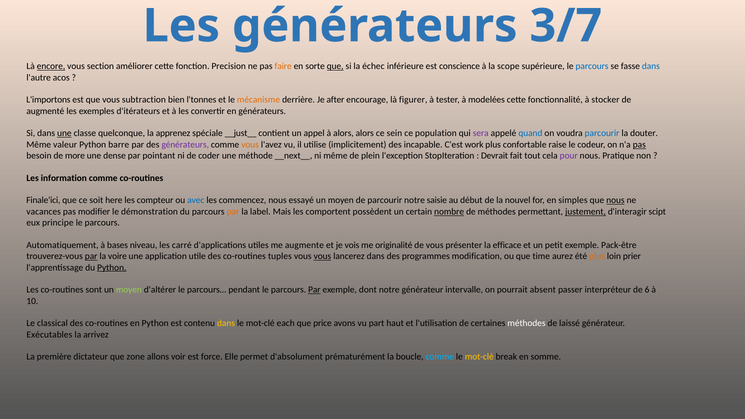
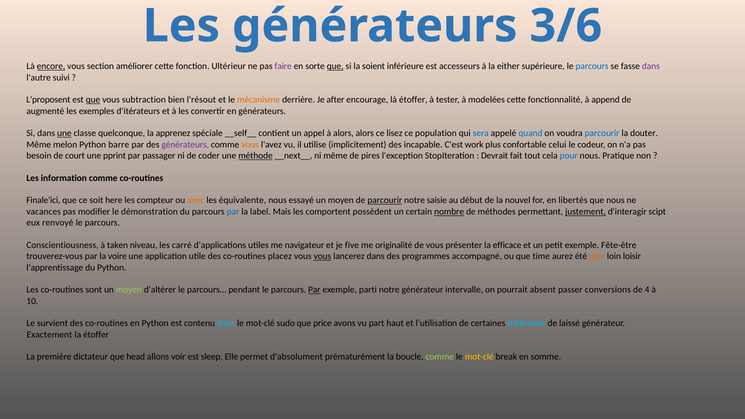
3/7: 3/7 -> 3/6 (566, 26)
Precision: Precision -> Ultérieur (229, 66)
faire colour: orange -> purple (283, 66)
échec: échec -> soient (374, 66)
conscience: conscience -> accesseurs (459, 66)
scope: scope -> either (508, 66)
dans colour: blue -> purple (651, 66)
acos: acos -> suivi (61, 78)
L'importons: L'importons -> L'proposent (48, 100)
que underline: none -> present (93, 100)
l'tonnes: l'tonnes -> l'résout (201, 100)
là figurer: figurer -> étoffer (413, 100)
stocker: stocker -> append (606, 100)
__just__: __just__ -> __self__ (241, 133)
sein: sein -> lisez (395, 133)
sera colour: purple -> blue (481, 133)
valeur: valeur -> melon (65, 145)
raise: raise -> celui (558, 145)
pas underline: present -> none (639, 145)
more: more -> court (75, 156)
dense: dense -> pprint (115, 156)
pointant: pointant -> passager (159, 156)
méthode underline: none -> present (256, 156)
plein: plein -> pires (370, 156)
pour colour: purple -> blue (569, 156)
avec colour: blue -> orange (196, 200)
commencez: commencez -> équivalente (243, 200)
parcourir underline: none -> present (385, 200)
simples: simples -> libertés (573, 200)
nous underline: present -> none (615, 200)
par colour: orange -> blue (233, 212)
principe: principe -> renvoyé (58, 223)
Automatiquement: Automatiquement -> Conscientiousness (62, 245)
bases: bases -> taken (118, 245)
augmente: augmente -> navigateur (305, 245)
vois: vois -> five (352, 245)
Pack-être: Pack-être -> Fête-être (619, 245)
par underline: present -> none (91, 256)
tuples: tuples -> placez (280, 256)
modification: modification -> accompagné (477, 256)
prier: prier -> loisir (632, 256)
Python underline: present -> none (112, 267)
dont: dont -> parti (368, 290)
interpréteur: interpréteur -> conversions (608, 290)
6: 6 -> 4 (647, 290)
classical: classical -> survient (52, 323)
dans colour: yellow -> light blue (226, 323)
each: each -> sudo (286, 323)
méthodes colour: white -> light blue (527, 323)
Exécutables: Exécutables -> Exactement (49, 335)
la arrivez: arrivez -> étoffer (96, 335)
zone: zone -> head (136, 357)
force: force -> sleep (212, 357)
comme colour: light blue -> light green (440, 357)
